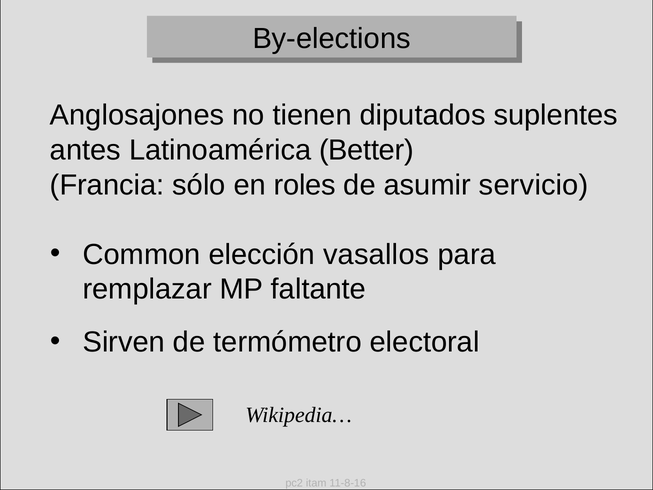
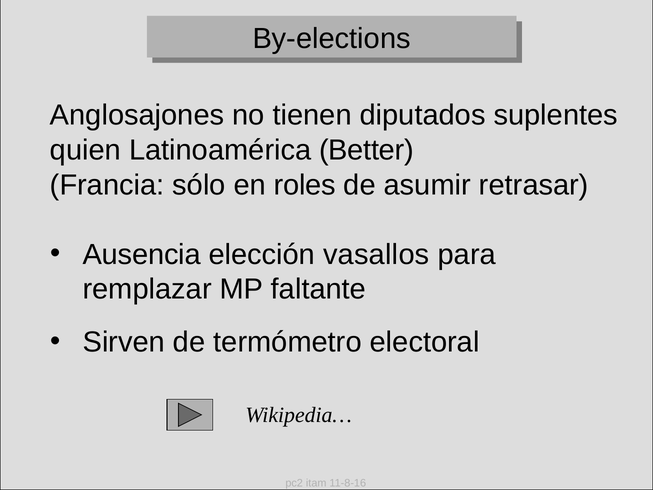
antes: antes -> quien (85, 150)
servicio: servicio -> retrasar (534, 185)
Common: Common -> Ausencia (142, 254)
